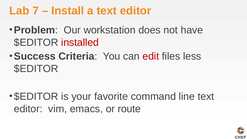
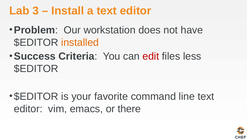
7: 7 -> 3 (36, 11)
installed colour: red -> orange (80, 42)
route: route -> there (129, 109)
